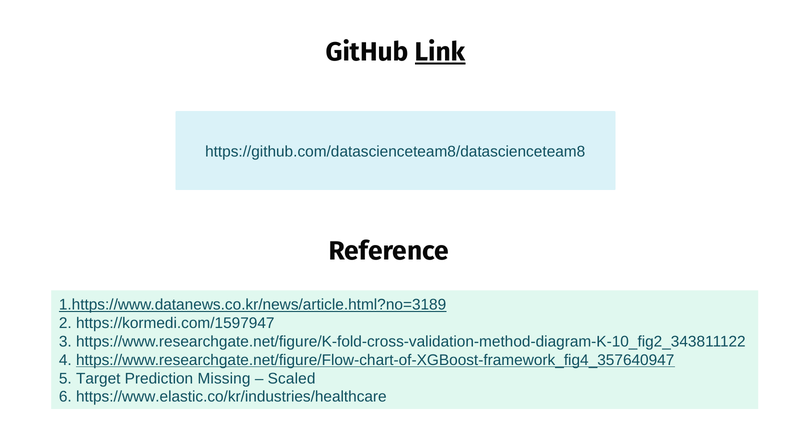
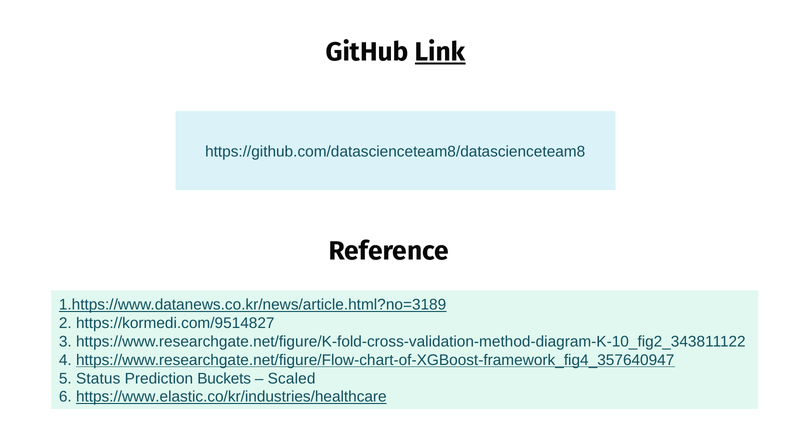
https://kormedi.com/1597947: https://kormedi.com/1597947 -> https://kormedi.com/9514827 (175, 323)
Target: Target -> Status (98, 378)
Missing: Missing -> Buckets (224, 378)
https://www.elastic.co/kr/industries/healthcare underline: none -> present (231, 397)
